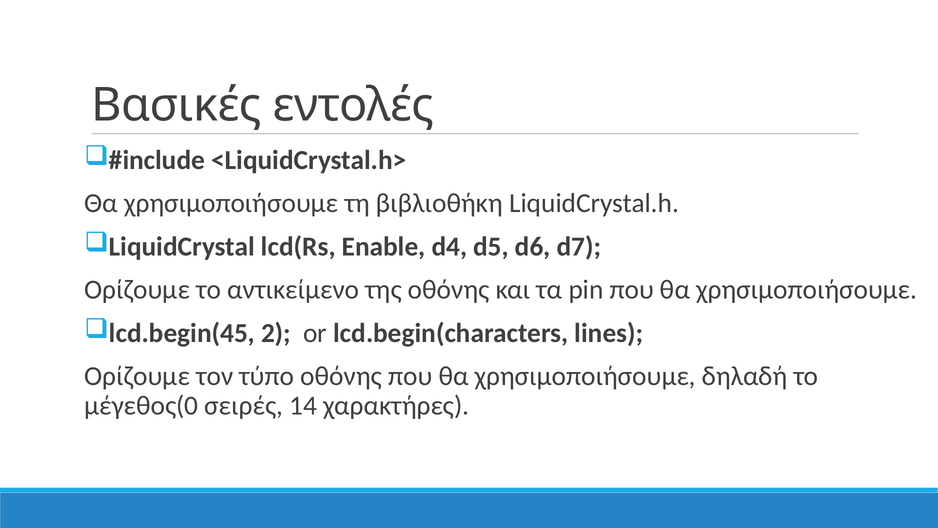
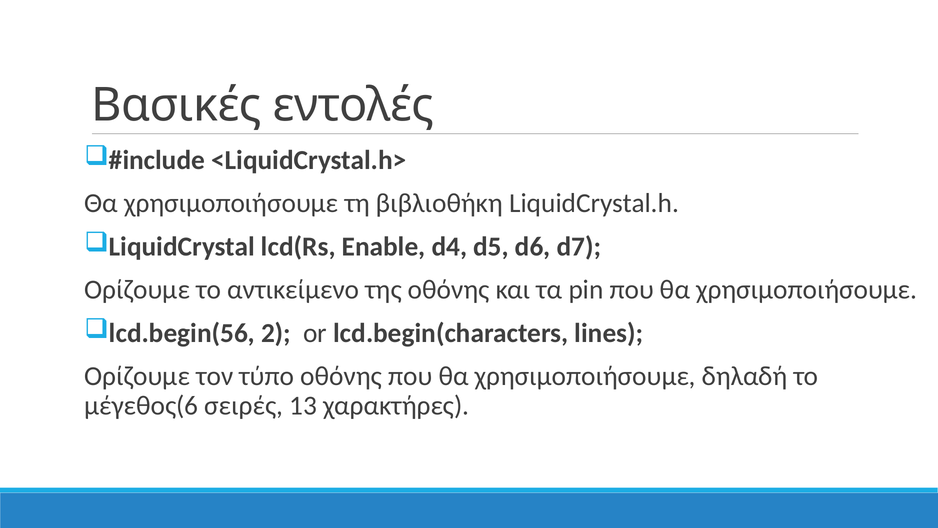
lcd.begin(45: lcd.begin(45 -> lcd.begin(56 (182, 333)
μέγεθος(0: μέγεθος(0 -> μέγεθος(6 (141, 405)
14: 14 -> 13 (303, 405)
